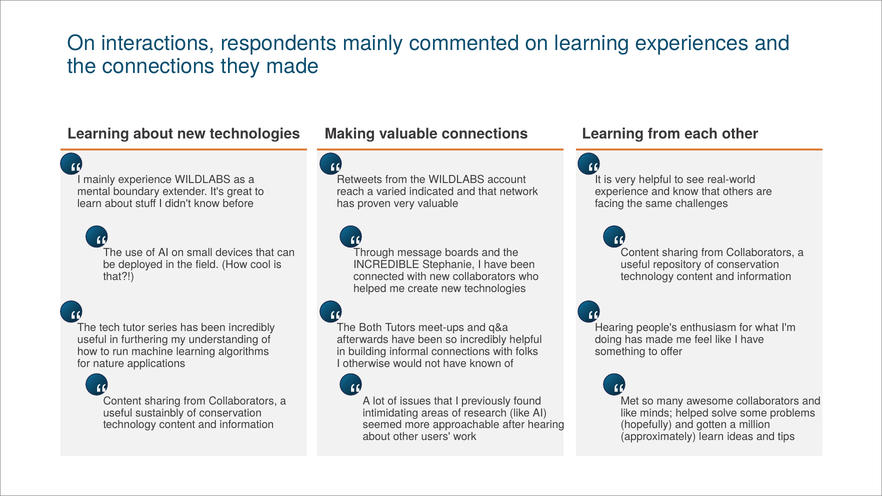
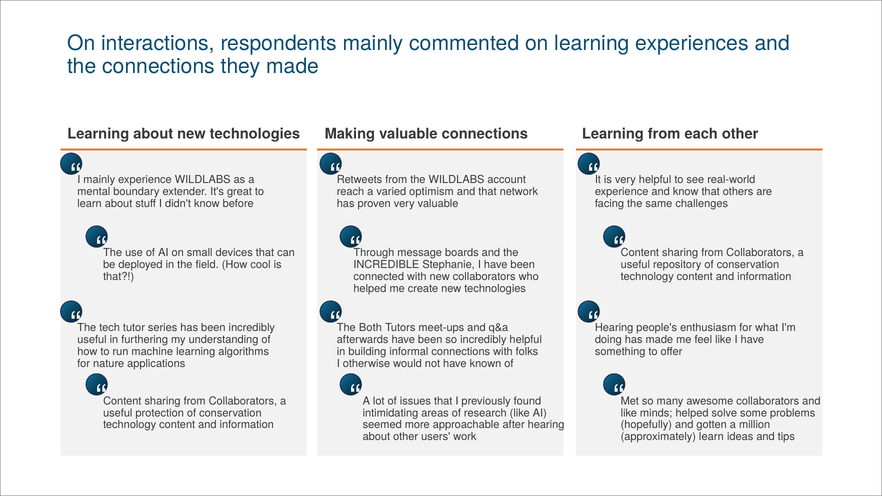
indicated: indicated -> optimism (432, 192)
sustainbly: sustainbly -> protection (160, 413)
